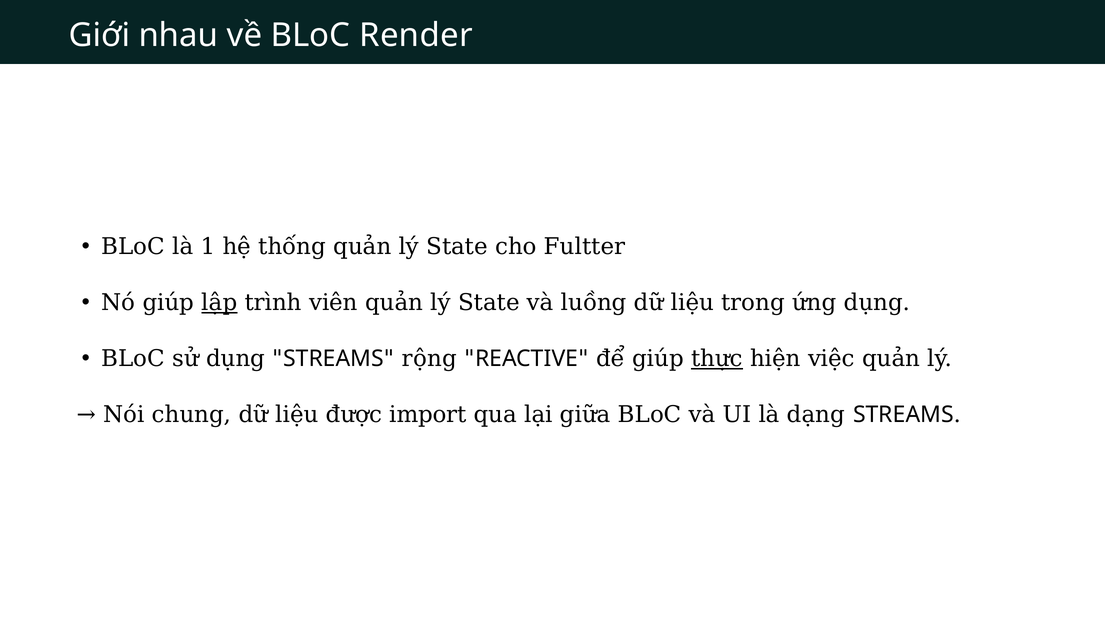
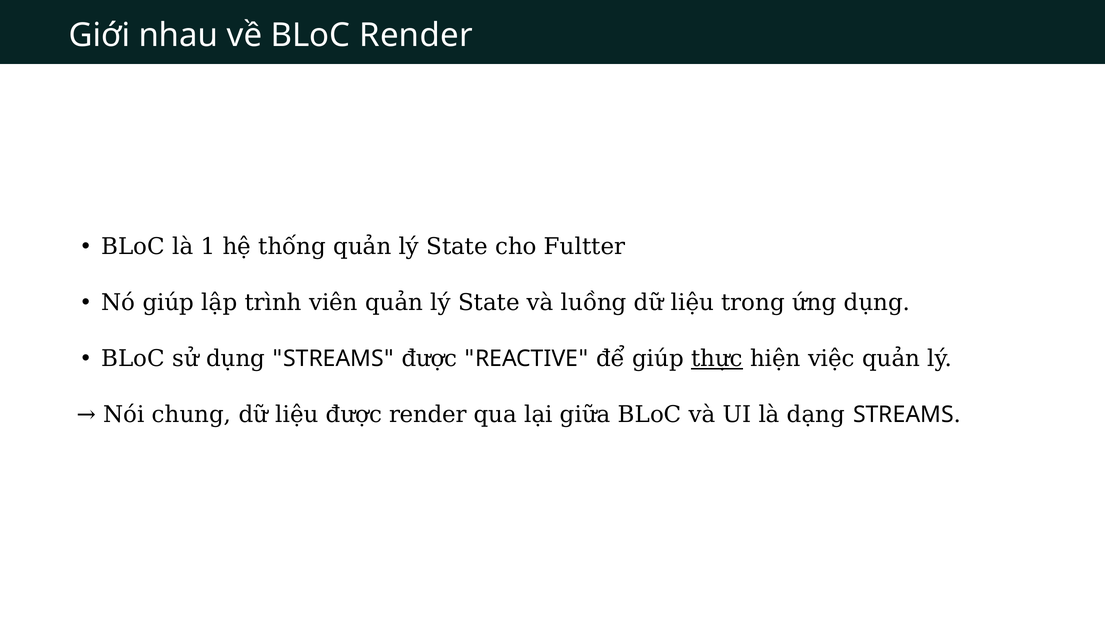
lập underline: present -> none (219, 303)
rộng: rộng -> được (430, 359)
được import: import -> render (428, 414)
